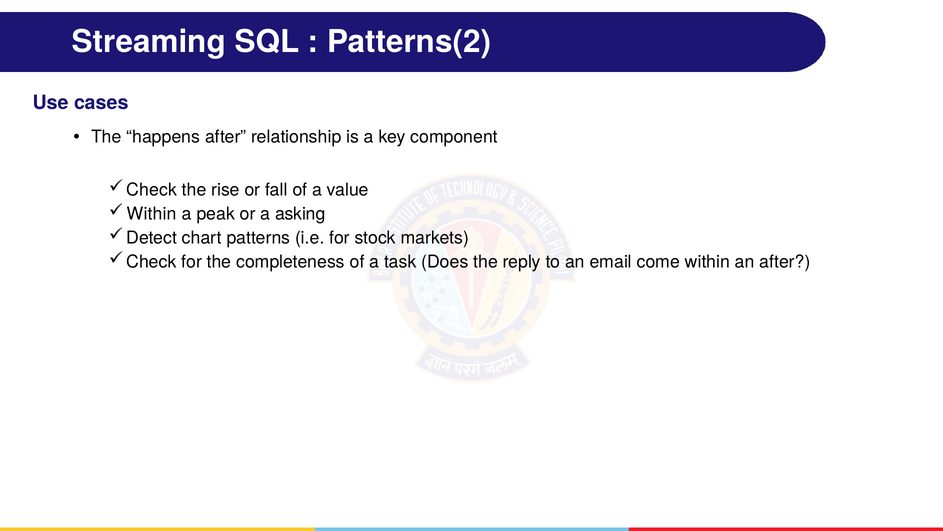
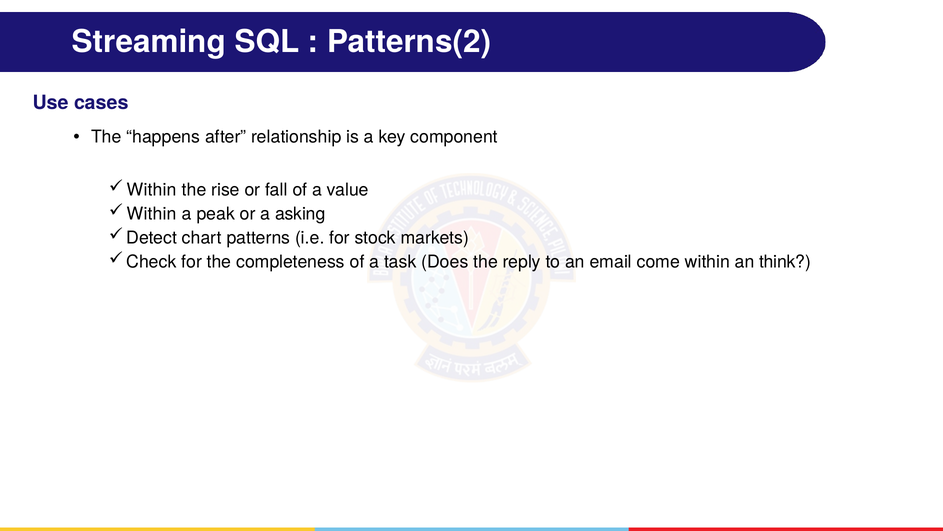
Check: Check -> Within (152, 190)
an after: after -> think (785, 262)
